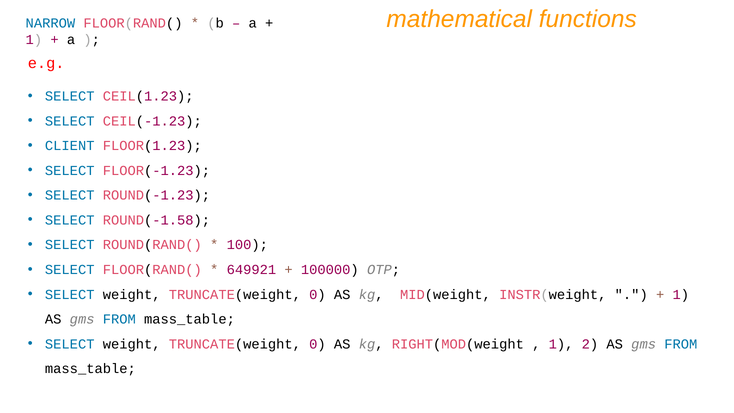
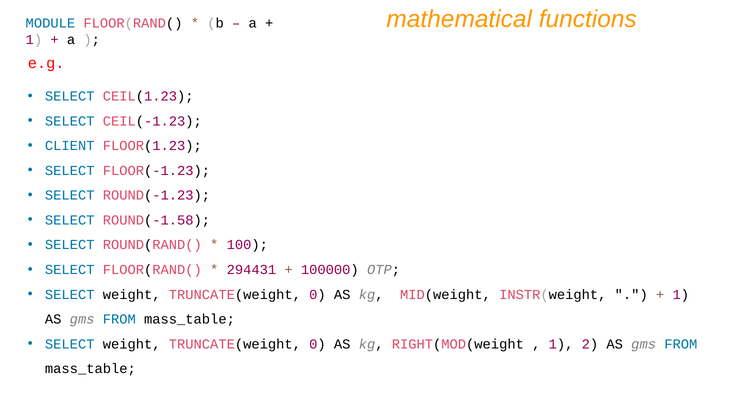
NARROW: NARROW -> MODULE (50, 23)
649921: 649921 -> 294431 (251, 270)
